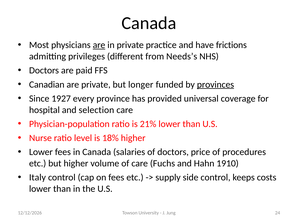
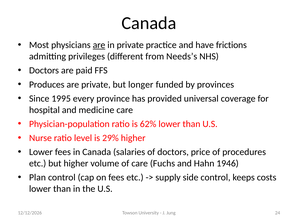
Canadian: Canadian -> Produces (47, 85)
provinces underline: present -> none (215, 85)
1927: 1927 -> 1995 (61, 99)
selection: selection -> medicine (96, 110)
21%: 21% -> 62% (148, 124)
18%: 18% -> 29% (110, 138)
1910: 1910 -> 1946 (228, 164)
Italy: Italy -> Plan (37, 178)
